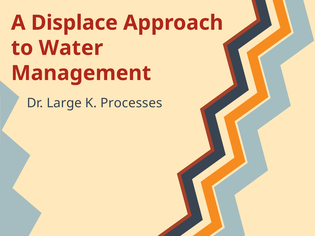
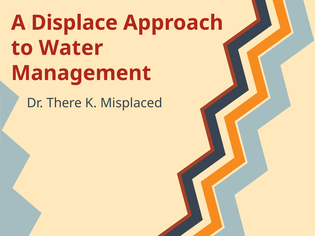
Large: Large -> There (64, 103)
Processes: Processes -> Misplaced (131, 103)
